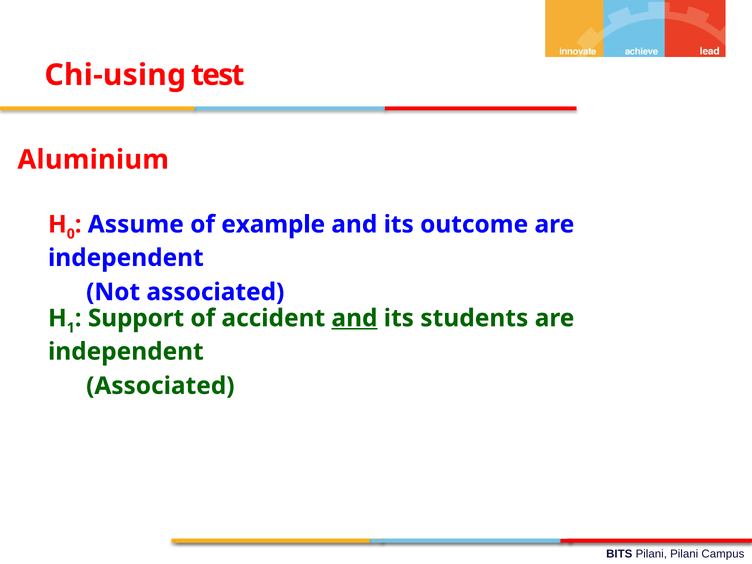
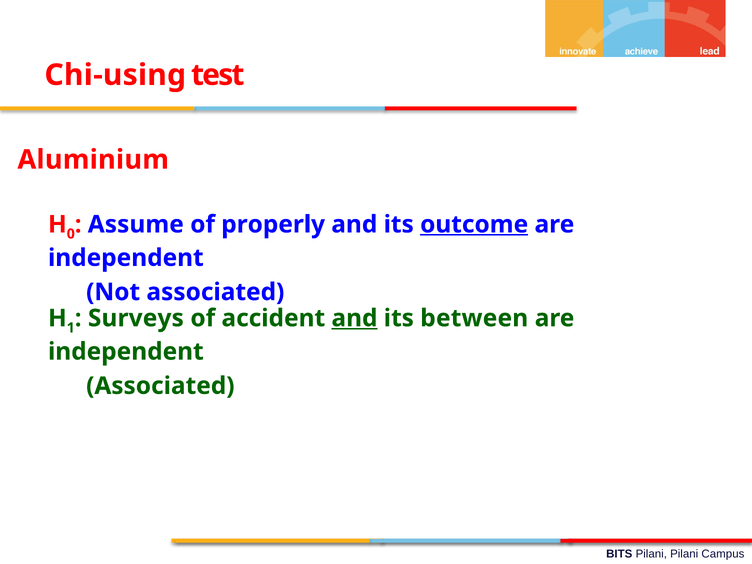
example: example -> properly (273, 224)
outcome underline: none -> present (474, 224)
Support: Support -> Surveys (136, 318)
students: students -> between (474, 318)
